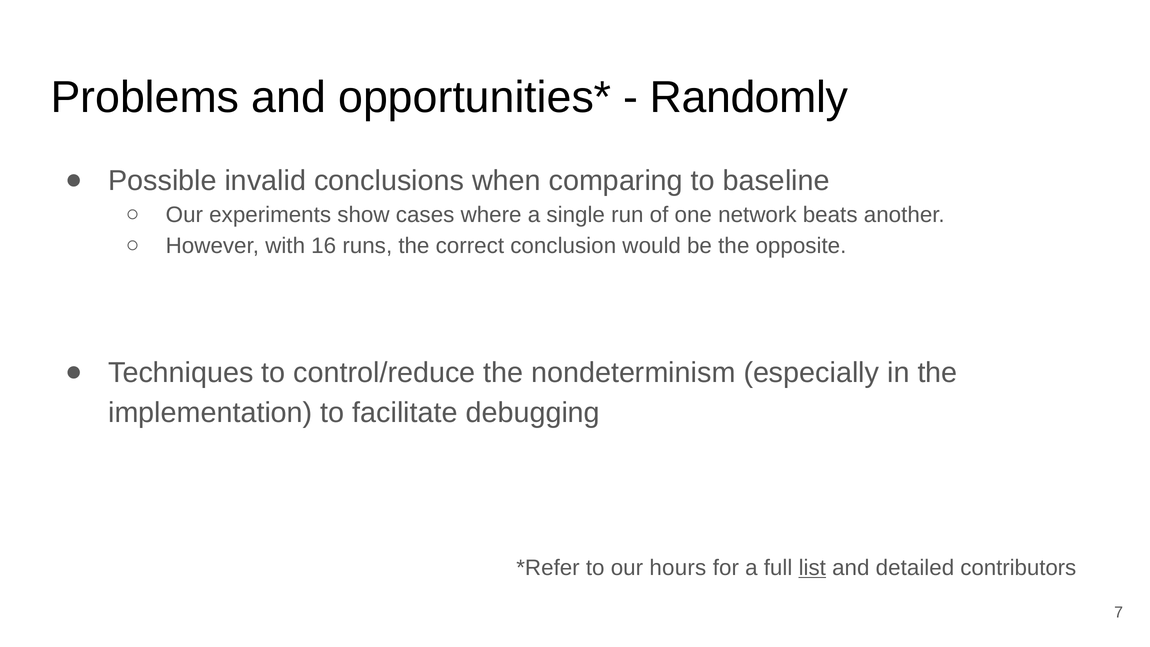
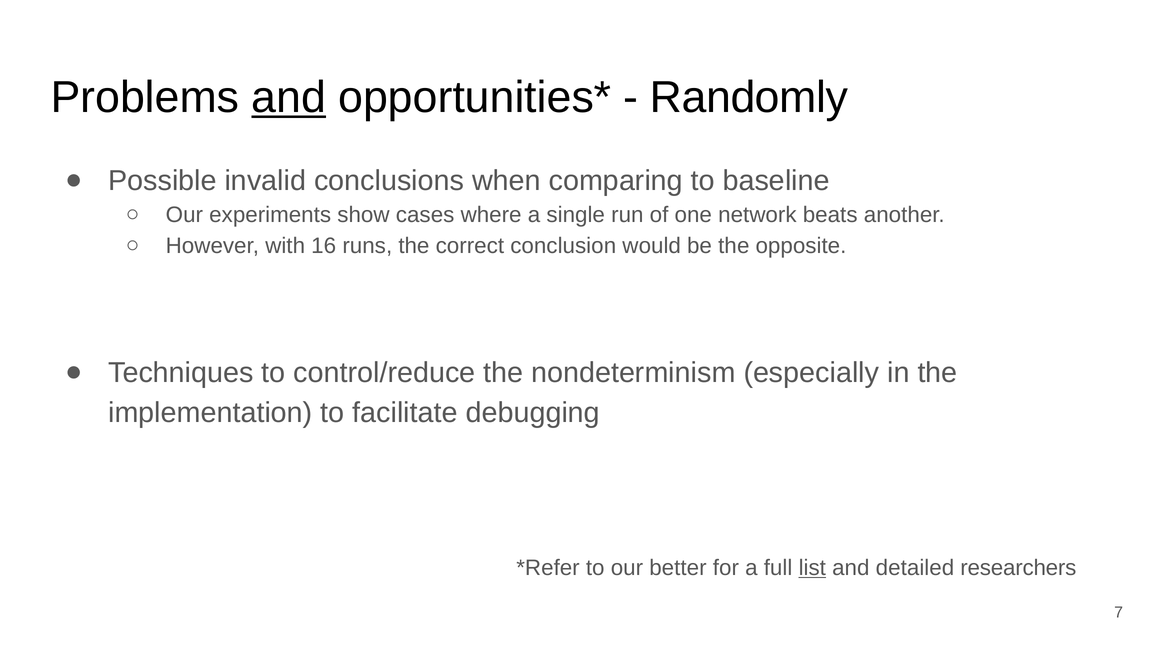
and underline: none -> present (289, 97)
hours: hours -> better (678, 568)
contributors: contributors -> researchers (1018, 568)
